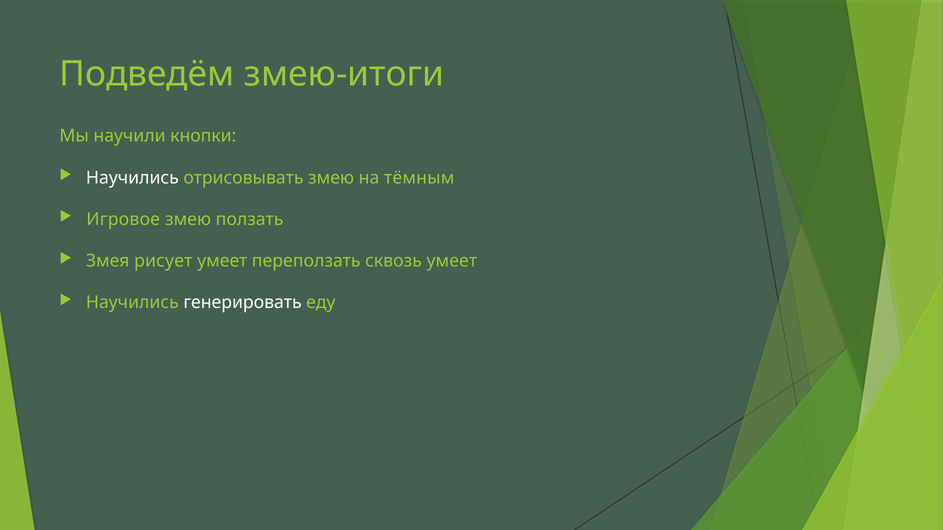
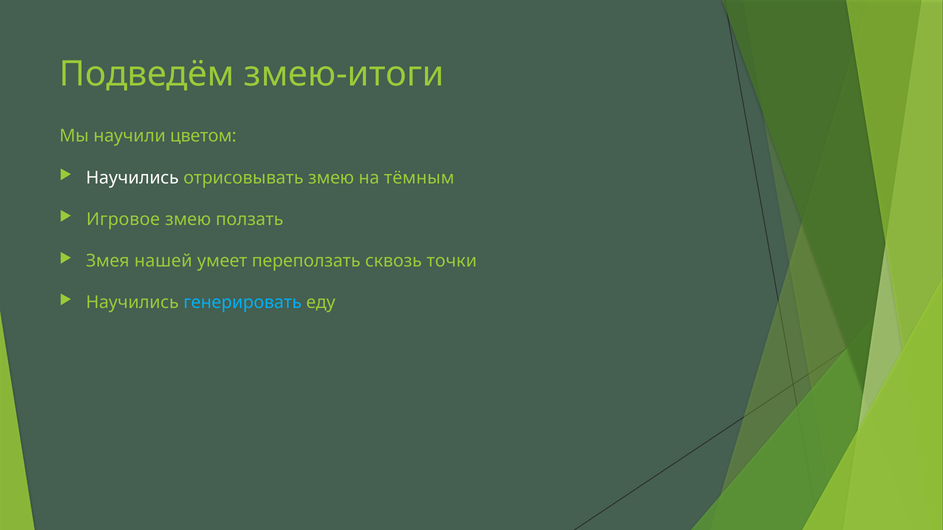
кнопки: кнопки -> цветом (203, 136)
рисует: рисует -> нашей (163, 261)
сквозь умеет: умеет -> точки (452, 261)
генерировать colour: white -> light blue (243, 303)
